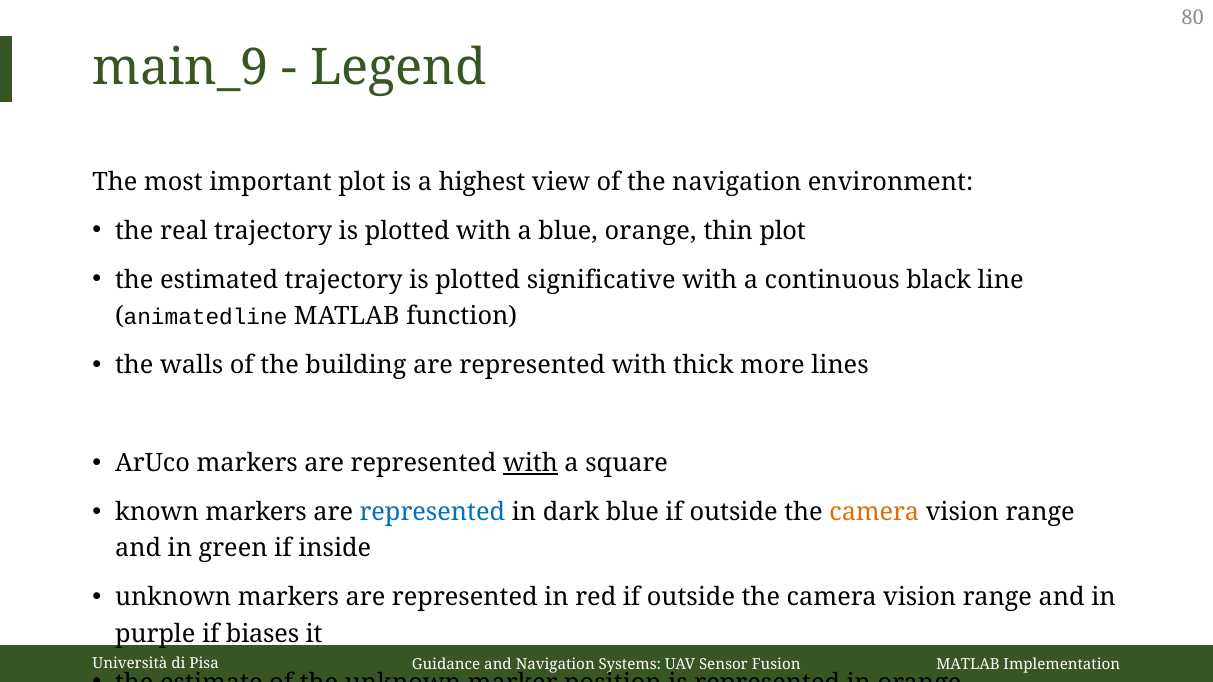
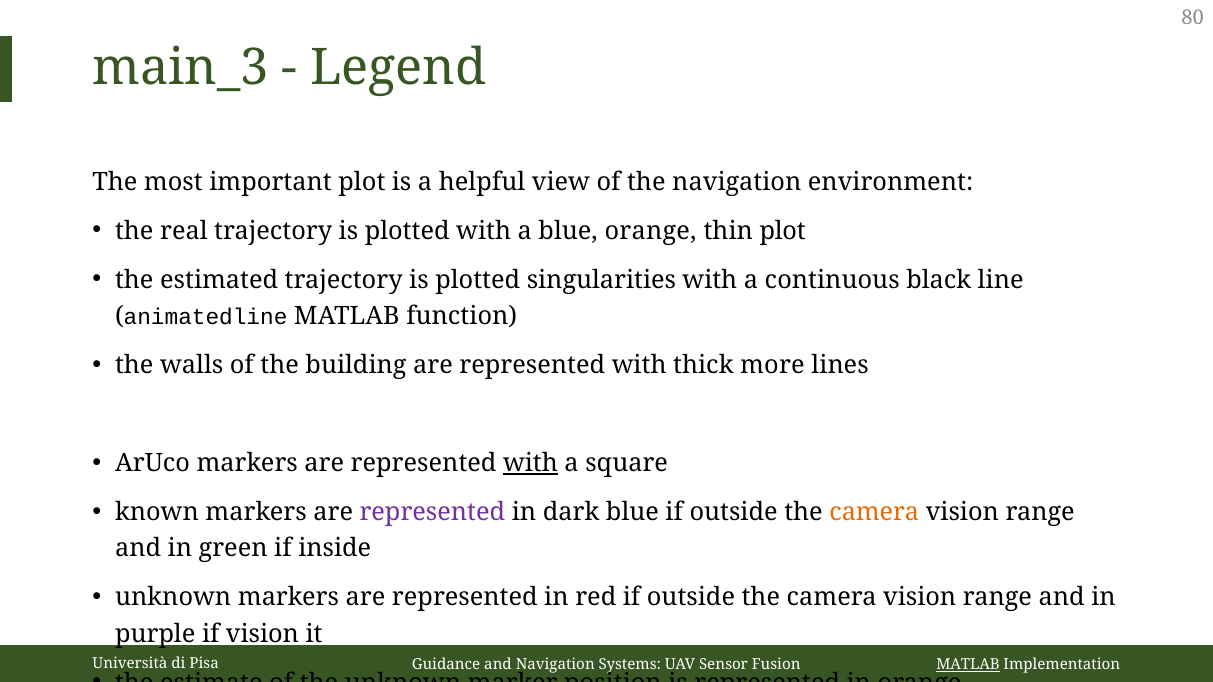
main_9: main_9 -> main_3 (180, 68)
highest: highest -> helpful (482, 182)
significative: significative -> singularities (601, 280)
represented colour: blue -> purple (432, 512)
if biases: biases -> vision (262, 634)
MATLAB underline: none -> present (968, 665)
